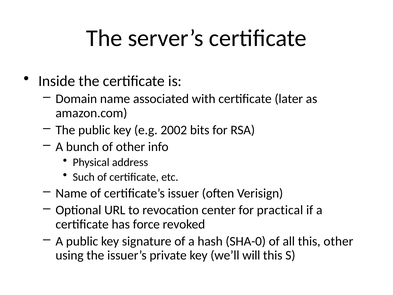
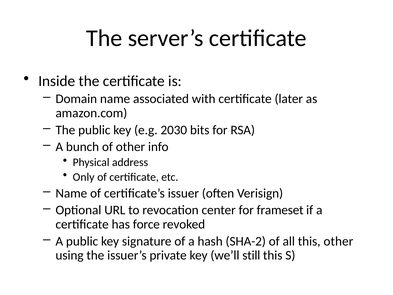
2002: 2002 -> 2030 (174, 130)
Such: Such -> Only (84, 177)
practical: practical -> frameset (280, 210)
SHA-0: SHA-0 -> SHA-2 (246, 241)
will: will -> still (251, 255)
